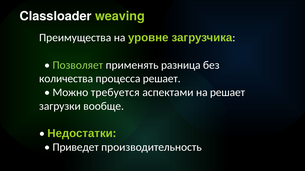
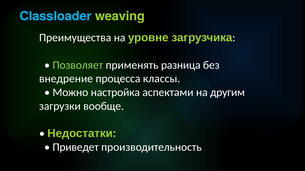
Classloader colour: white -> light blue (56, 16)
количества: количества -> внедрение (66, 79)
процесса решает: решает -> классы (162, 79)
требуется: требуется -> настройка (115, 93)
на решает: решает -> другим (227, 93)
